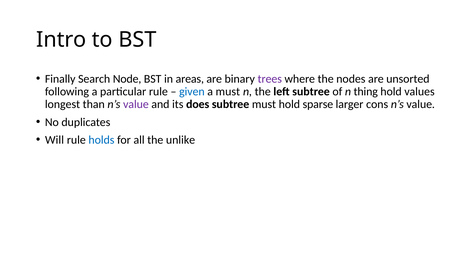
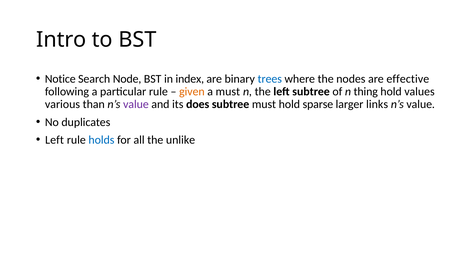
Finally: Finally -> Notice (60, 79)
areas: areas -> index (190, 79)
trees colour: purple -> blue (270, 79)
unsorted: unsorted -> effective (408, 79)
given colour: blue -> orange (192, 92)
longest: longest -> various (62, 104)
cons: cons -> links (377, 104)
Will: Will -> Left (55, 140)
